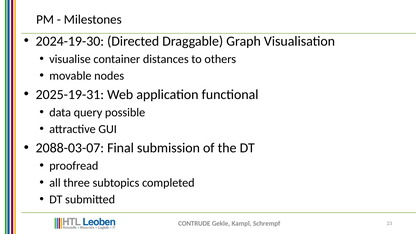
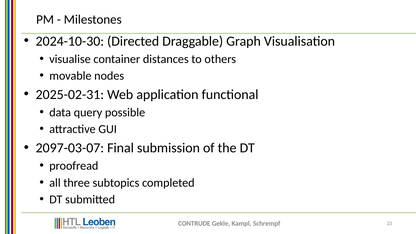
2024-19-30: 2024-19-30 -> 2024-10-30 (70, 41)
2025-19-31: 2025-19-31 -> 2025-02-31 (70, 94)
2088-03-07: 2088-03-07 -> 2097-03-07 (70, 148)
